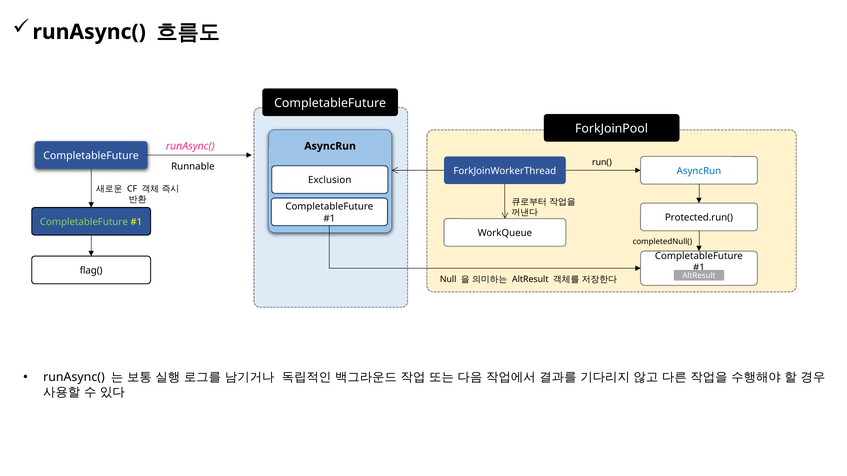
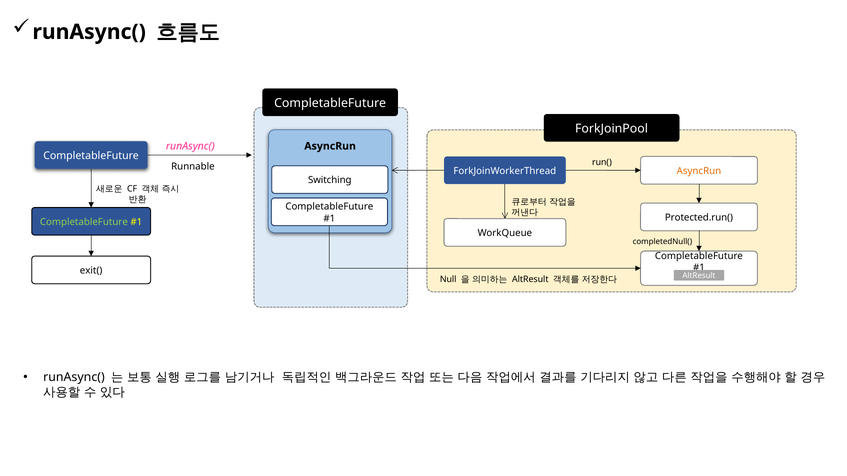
AsyncRun colour: blue -> orange (699, 171)
Exclusion: Exclusion -> Switching (330, 180)
flag(: flag( -> exit( (91, 271)
